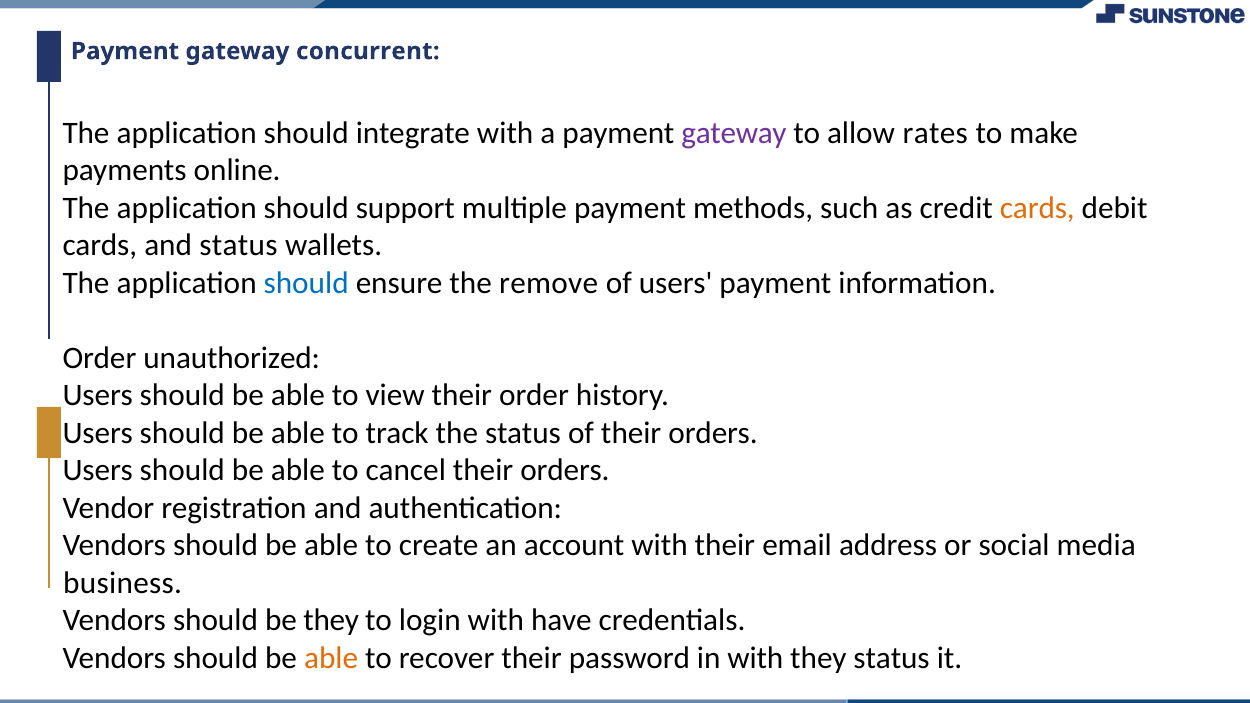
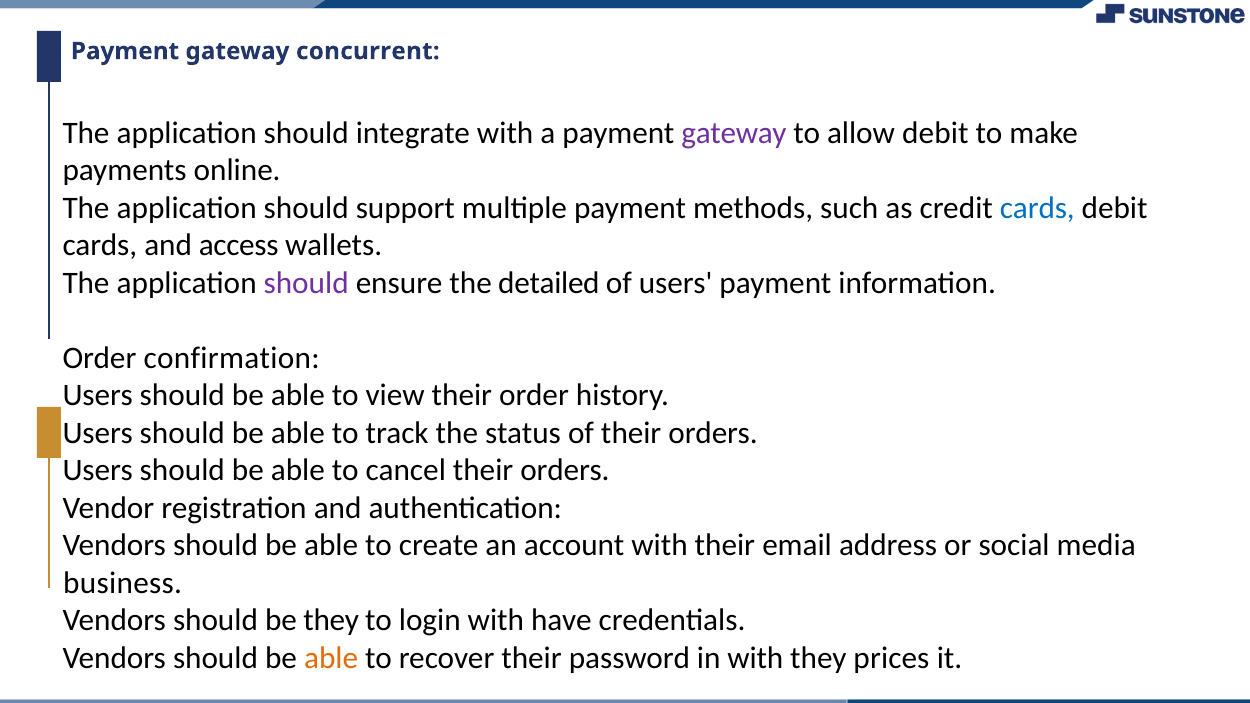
allow rates: rates -> debit (935, 133)
cards colour: orange -> blue (1037, 208)
and status: status -> access (239, 245)
should colour: blue -> purple (306, 283)
remove: remove -> detailed (549, 283)
unauthorized: unauthorized -> confirmation (232, 358)
they status: status -> prices (891, 658)
